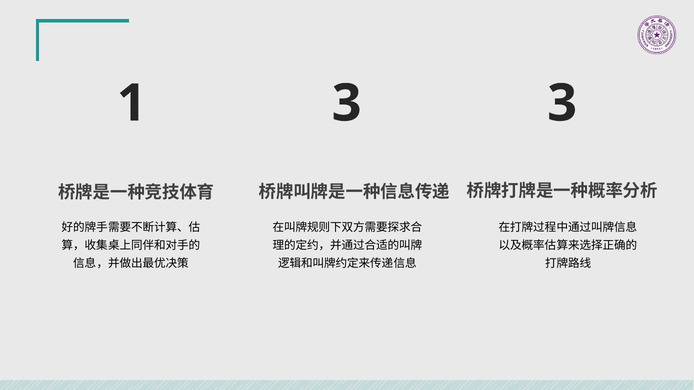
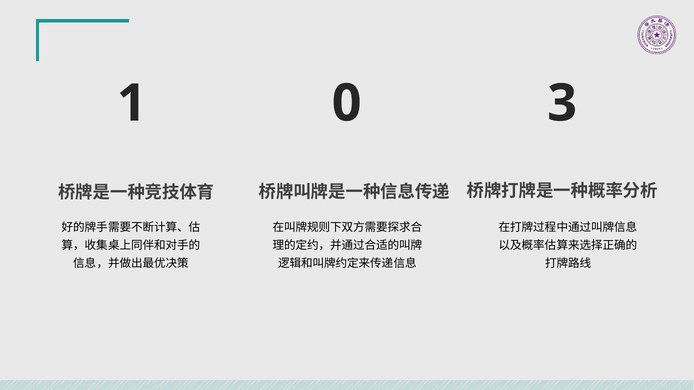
1 3: 3 -> 0 (347, 103)
